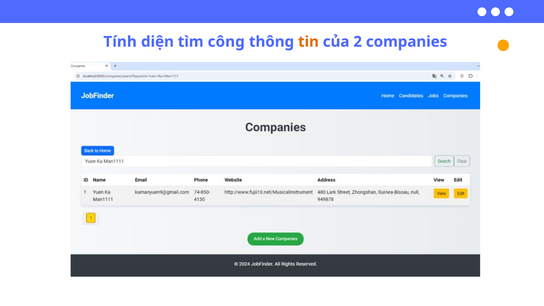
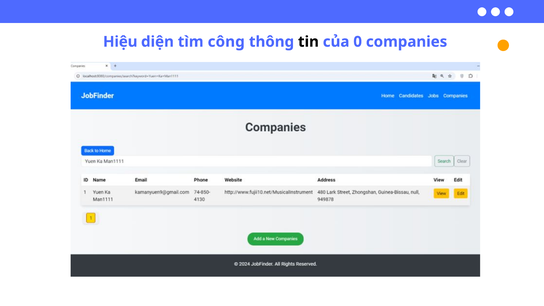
Tính: Tính -> Hiệu (120, 42)
tin colour: orange -> black (308, 42)
2: 2 -> 0 (358, 42)
